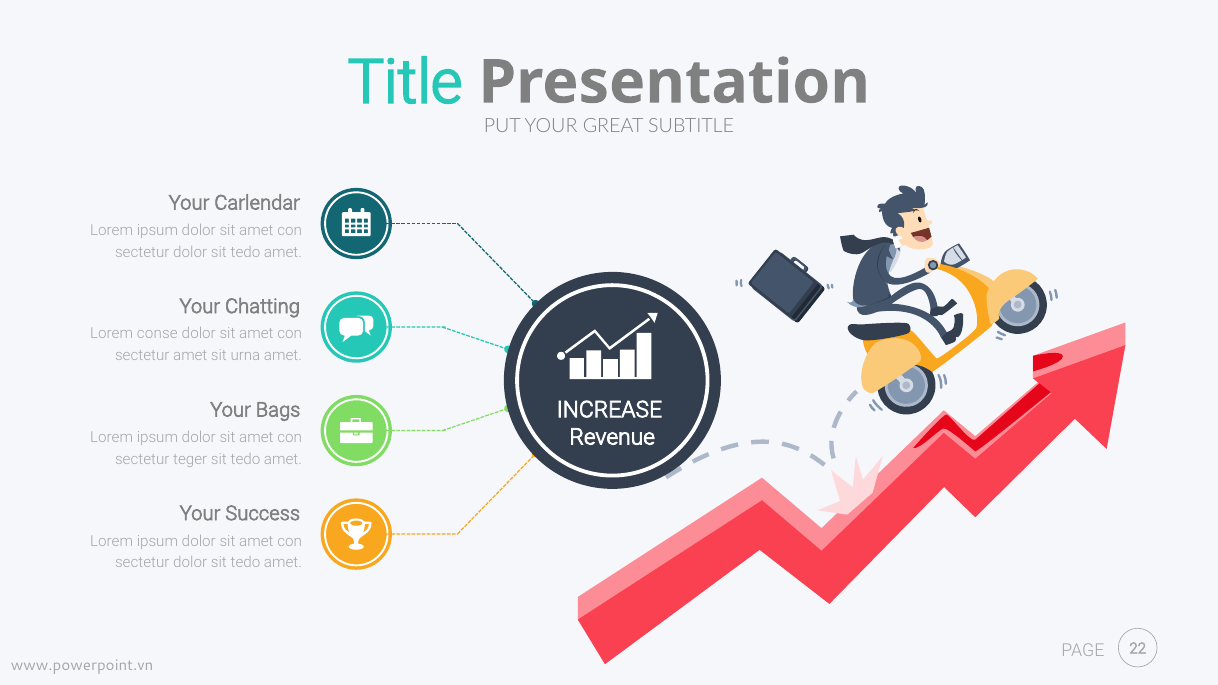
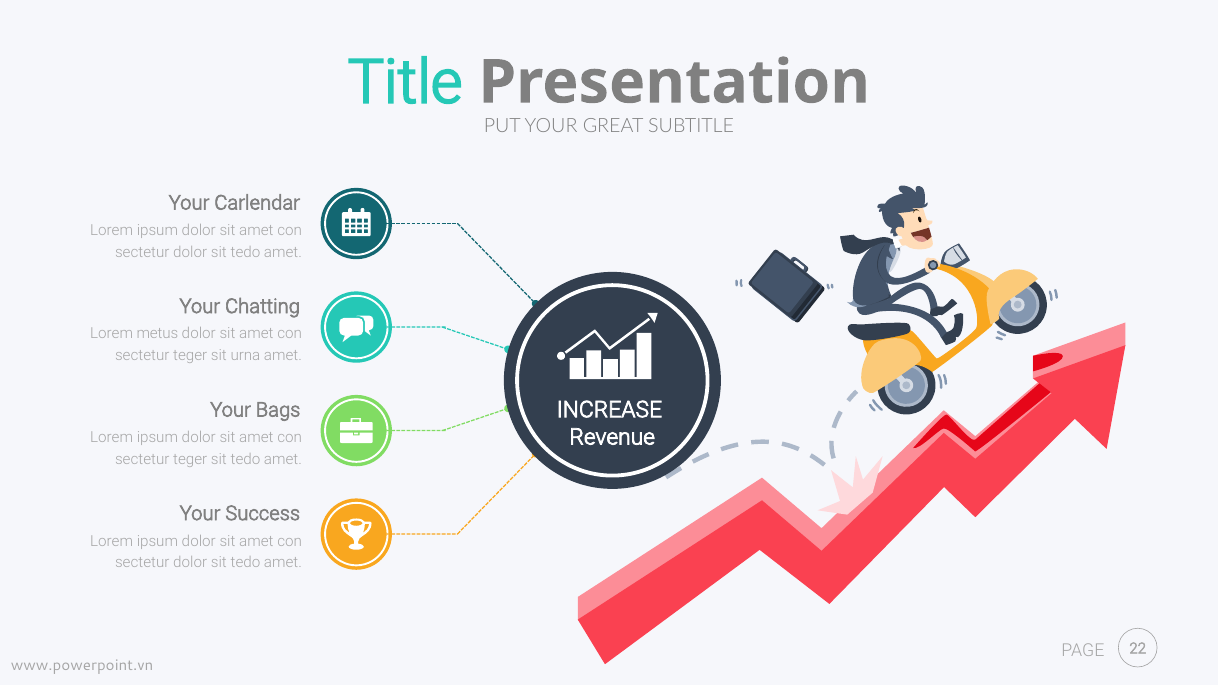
conse: conse -> metus (157, 334)
amet: amet -> teger (190, 356)
